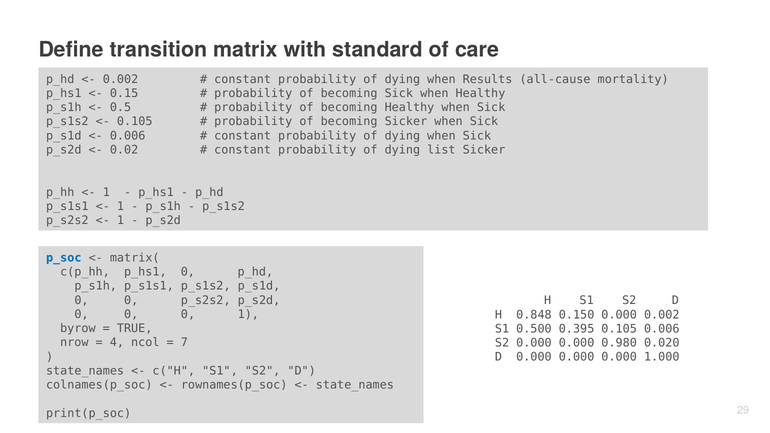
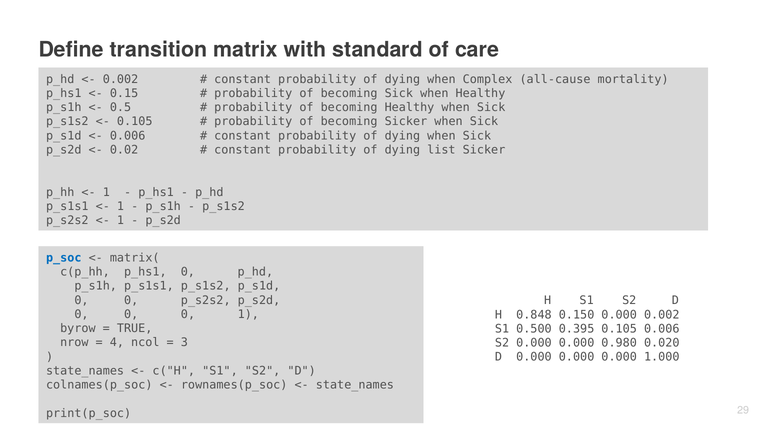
Results: Results -> Complex (488, 79)
7: 7 -> 3 (184, 343)
